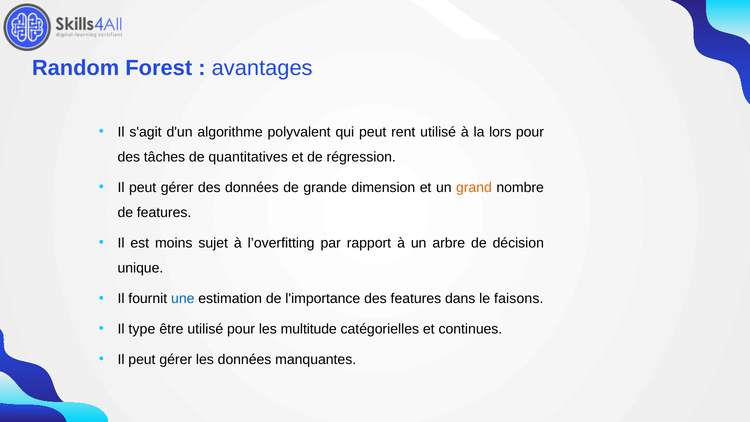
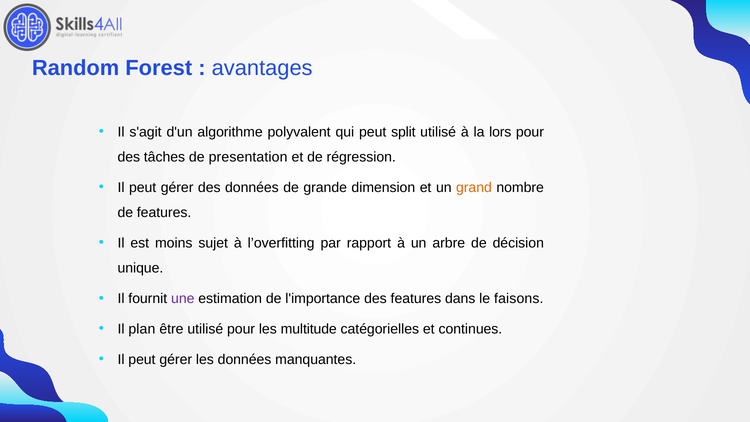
rent: rent -> split (403, 132)
quantitatives: quantitatives -> presentation (248, 157)
une colour: blue -> purple (183, 299)
type: type -> plan (142, 329)
